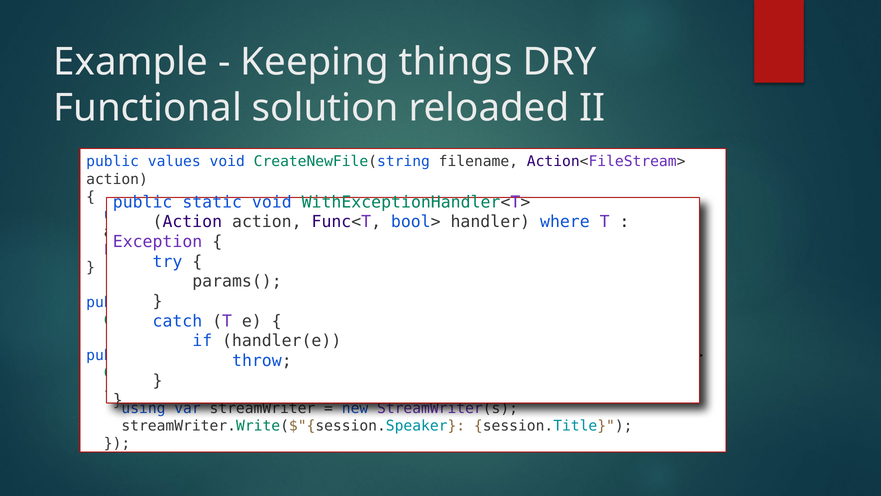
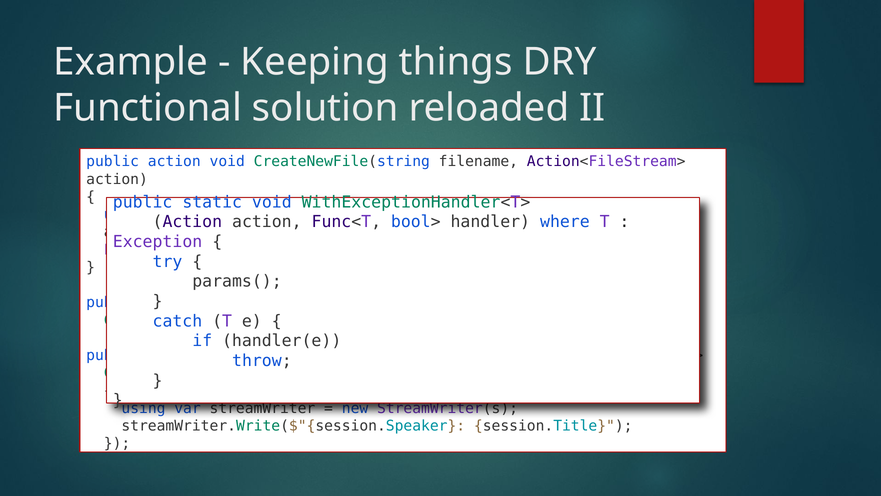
public values: values -> action (174, 161)
